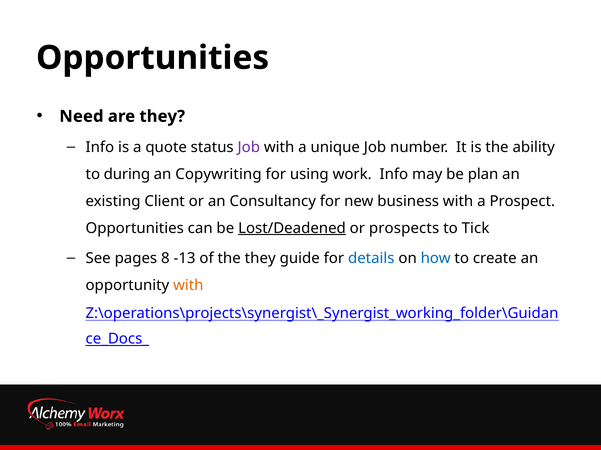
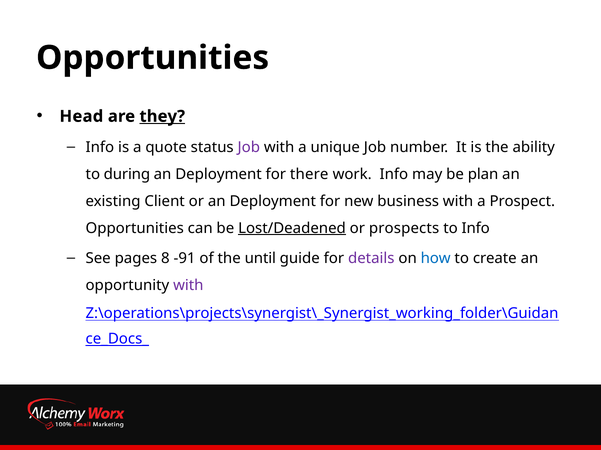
Need: Need -> Head (81, 117)
they underline: none -> present (162, 117)
Copywriting: Copywriting -> Deployment (219, 174)
using: using -> there (309, 174)
or an Consultancy: Consultancy -> Deployment (273, 202)
to Tick: Tick -> Info (476, 229)
-13: -13 -> -91 (185, 259)
the they: they -> until (260, 259)
details colour: blue -> purple (371, 259)
with colour: orange -> purple (188, 286)
